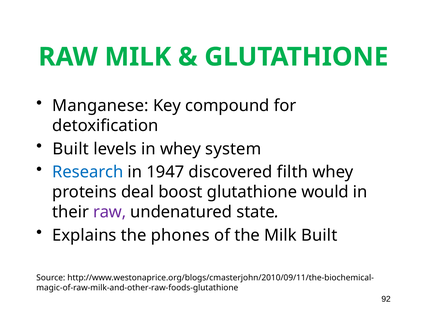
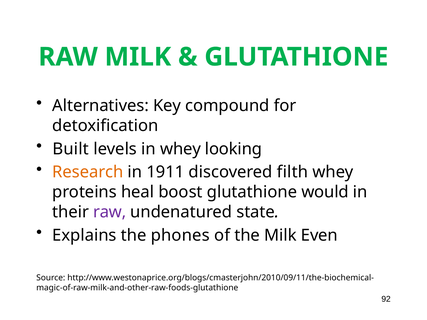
Manganese: Manganese -> Alternatives (101, 106)
system: system -> looking (233, 149)
Research colour: blue -> orange (88, 172)
1947: 1947 -> 1911 (165, 172)
deal: deal -> heal (138, 192)
Milk Built: Built -> Even (319, 235)
